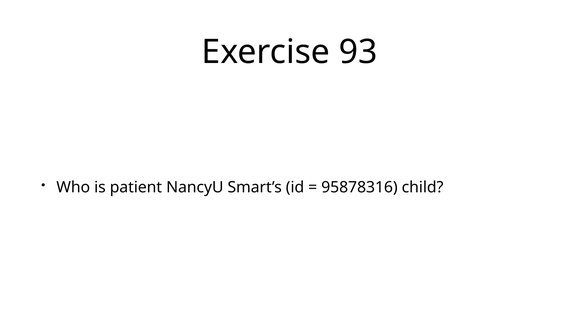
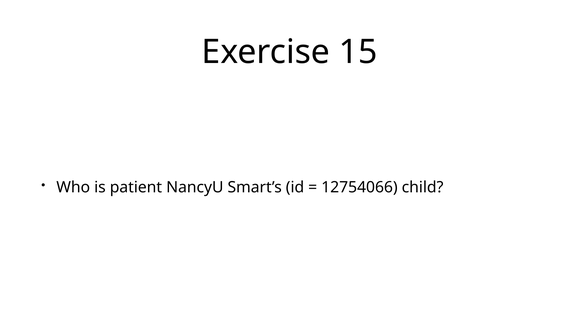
93: 93 -> 15 (358, 52)
95878316: 95878316 -> 12754066 (359, 187)
